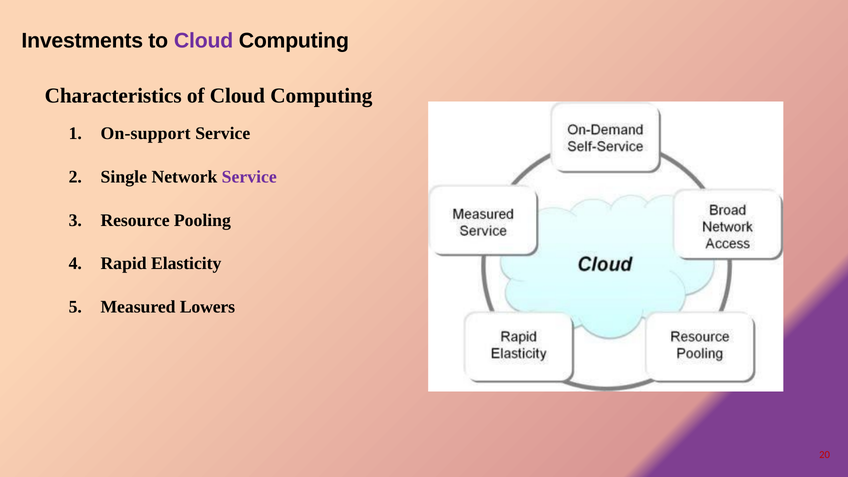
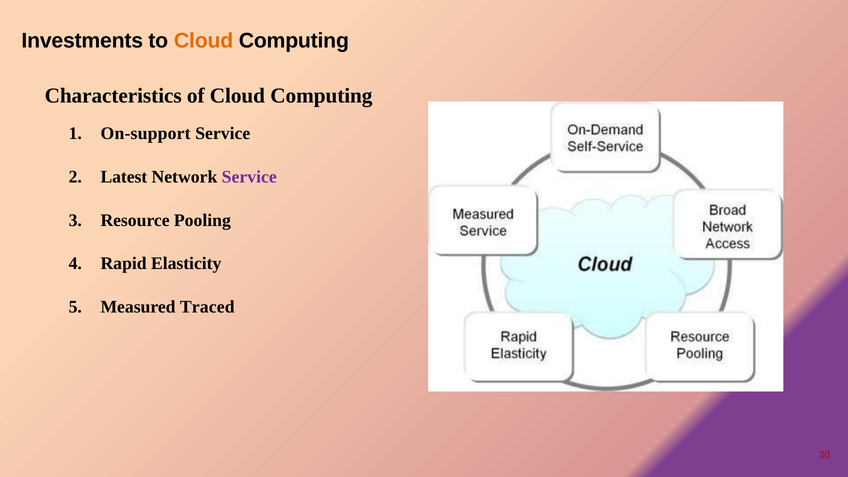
Cloud colour: purple -> orange (204, 41)
Single: Single -> Latest (124, 177)
Lowers: Lowers -> Traced (207, 307)
